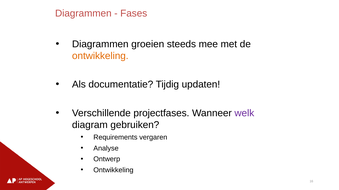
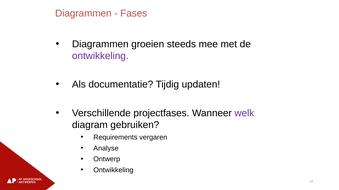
ontwikkeling colour: orange -> purple (100, 56)
